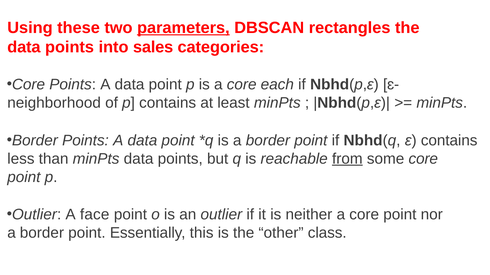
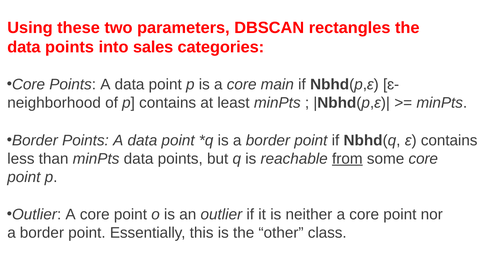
parameters underline: present -> none (183, 28)
each: each -> main (277, 85)
Outlier A face: face -> core (95, 215)
